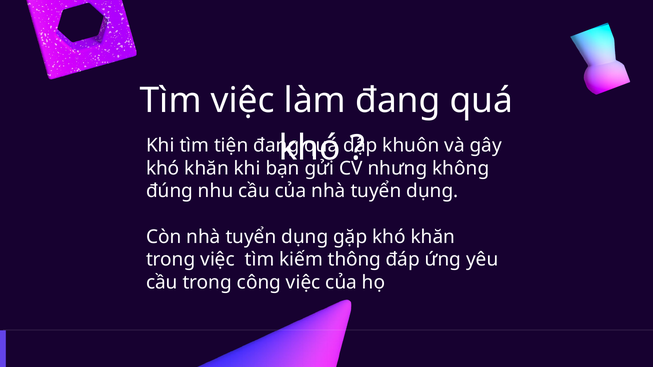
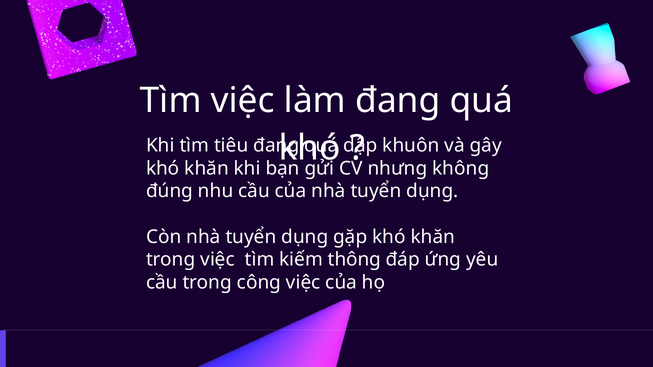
tiện: tiện -> tiêu (231, 146)
